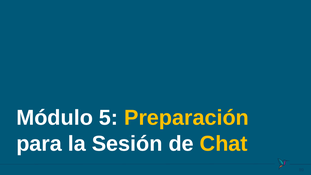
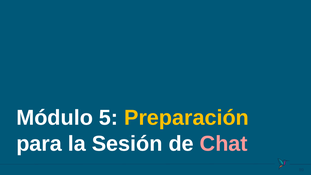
Chat colour: yellow -> pink (224, 144)
